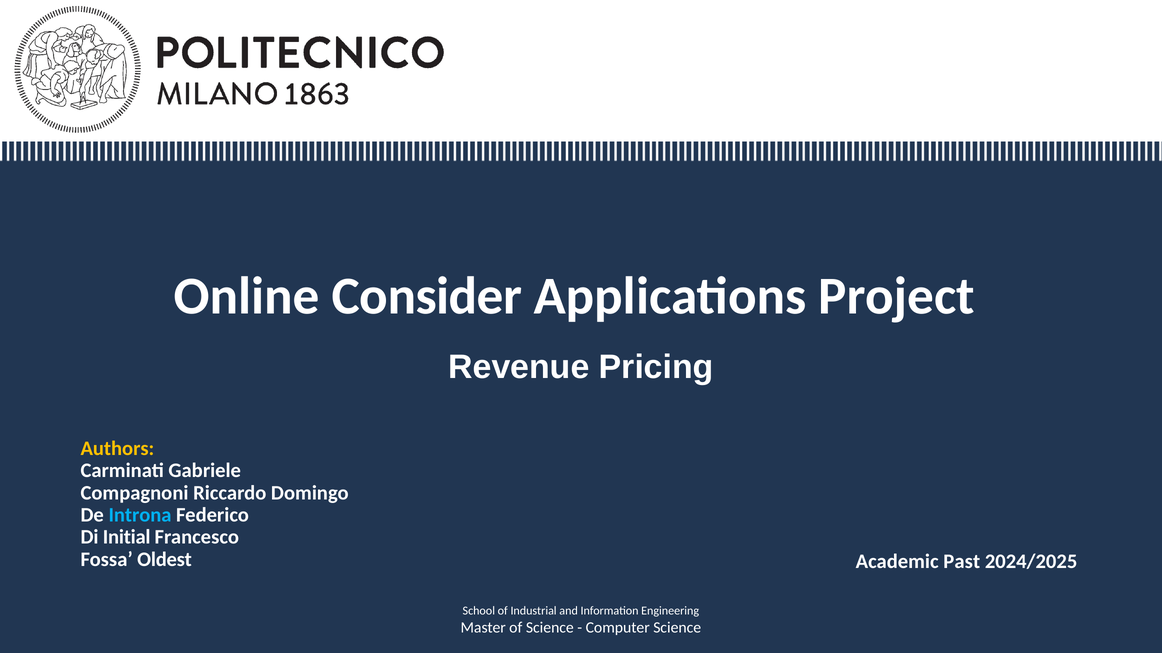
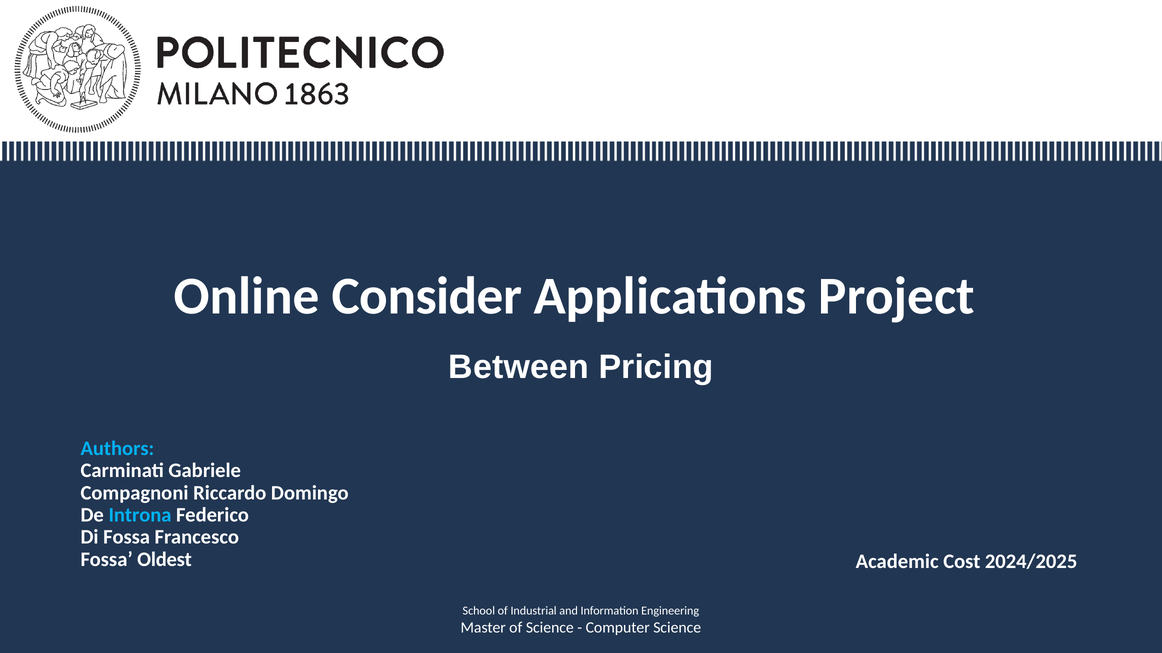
Revenue: Revenue -> Between (519, 367)
Authors colour: yellow -> light blue (117, 449)
Di Initial: Initial -> Fossa (127, 538)
Past: Past -> Cost (962, 562)
